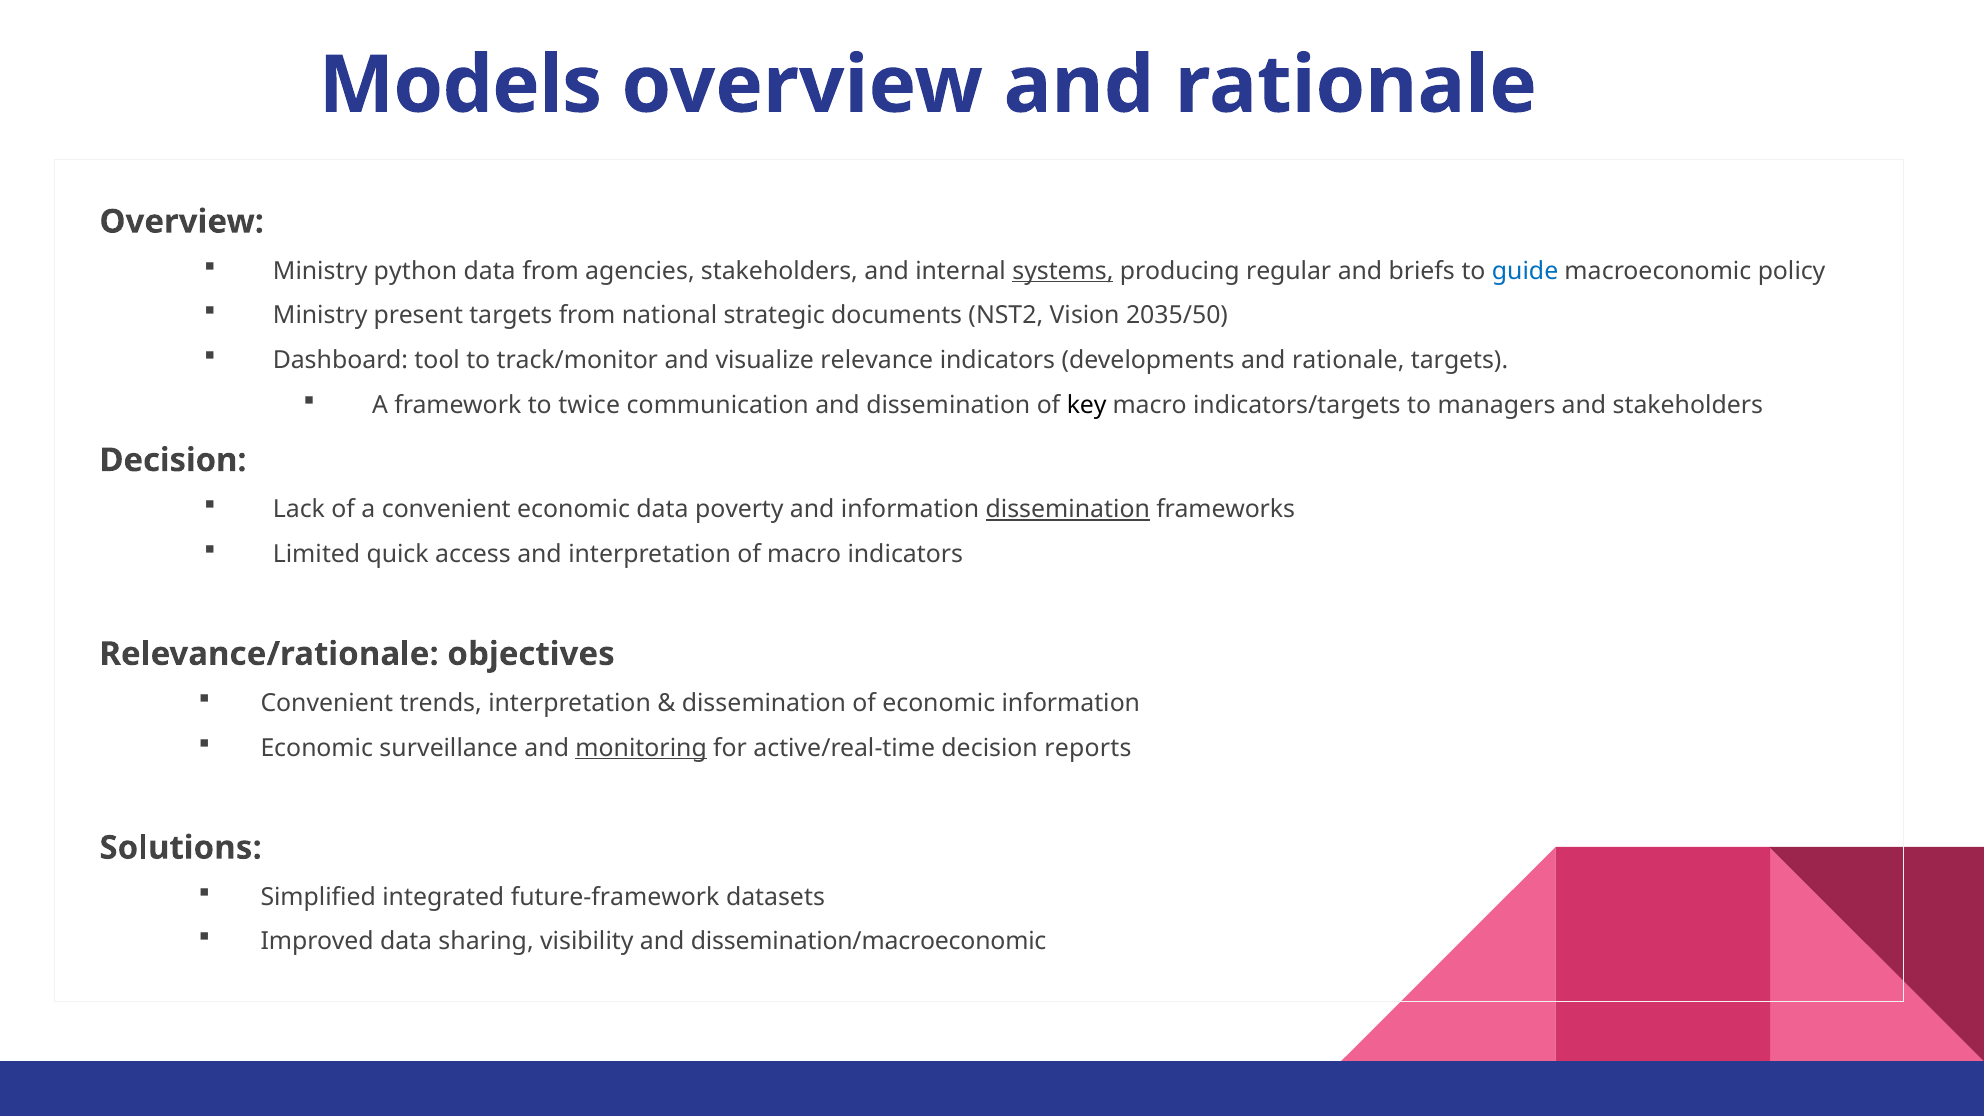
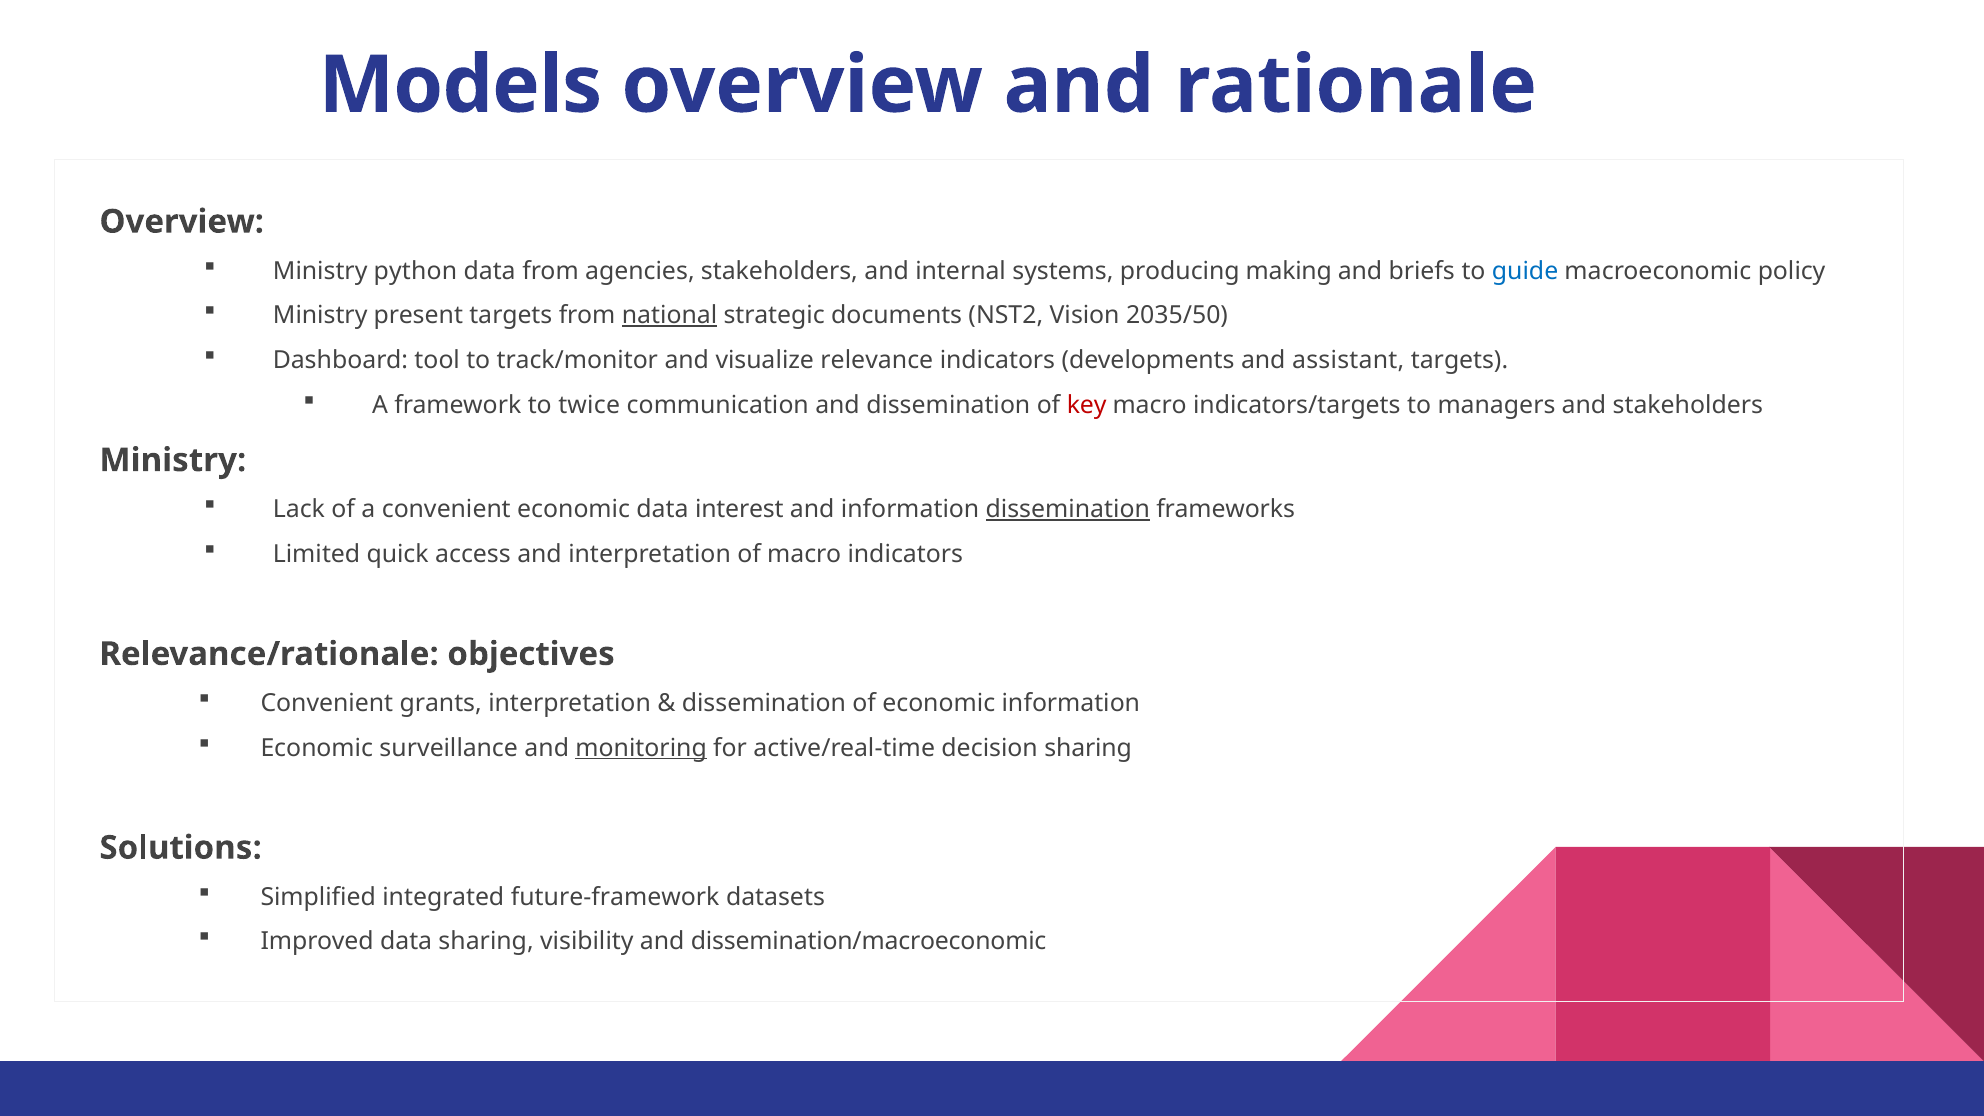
systems underline: present -> none (1063, 271)
regular: regular -> making (1289, 271)
national underline: none -> present (670, 316)
developments and rationale: rationale -> assistant (1348, 360)
key colour: black -> red (1087, 405)
Decision: Decision -> Ministry (173, 460)
poverty: poverty -> interest (739, 509)
trends: trends -> grants (441, 703)
decision reports: reports -> sharing (1088, 748)
